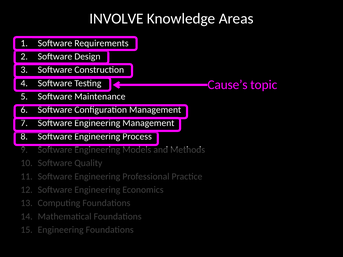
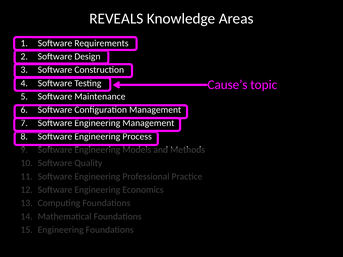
INVOLVE: INVOLVE -> REVEALS (116, 19)
